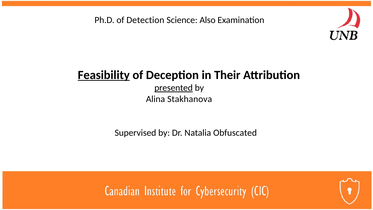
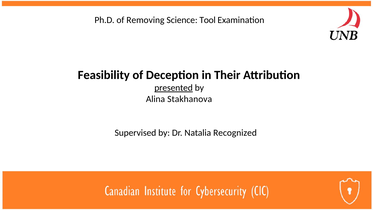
Detection: Detection -> Removing (145, 20)
Also: Also -> Tool (208, 20)
Feasibility underline: present -> none (104, 75)
Obfuscated: Obfuscated -> Recognized (235, 133)
